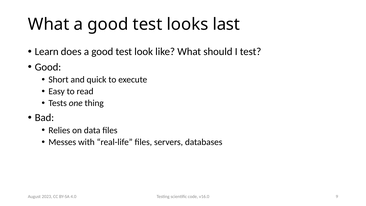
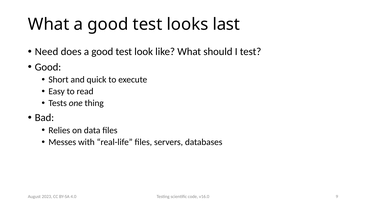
Learn: Learn -> Need (47, 52)
